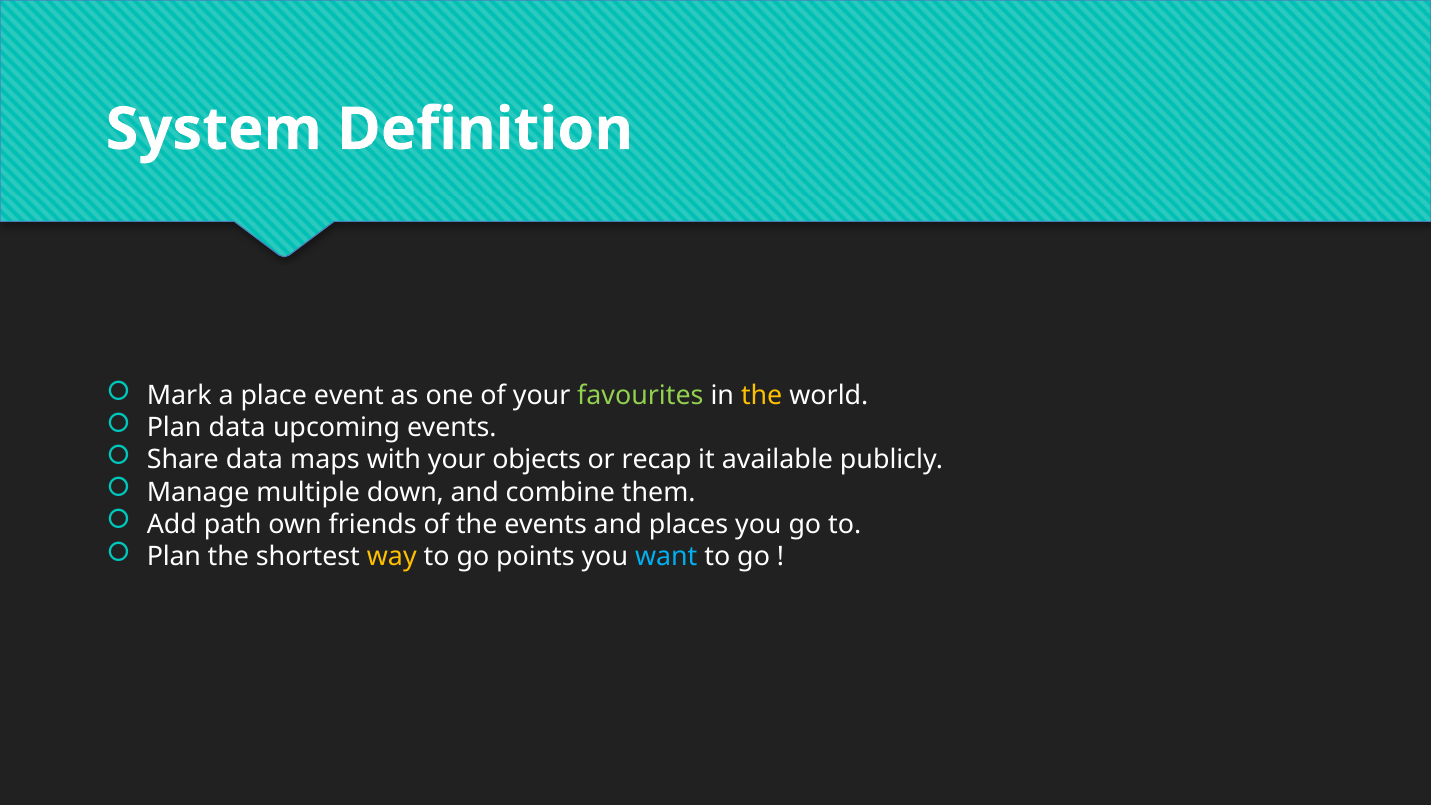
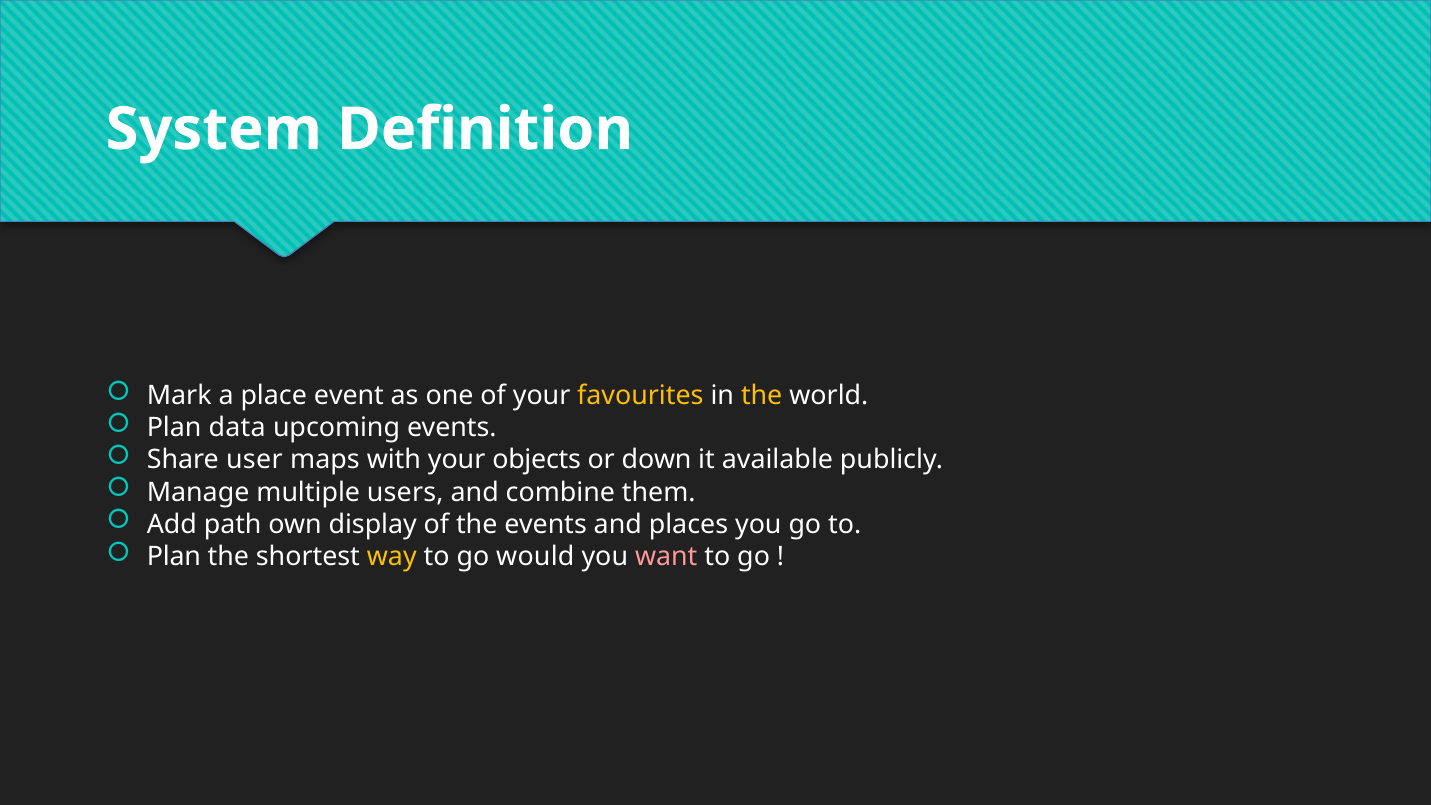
favourites colour: light green -> yellow (640, 396)
Share data: data -> user (254, 460)
recap: recap -> down (657, 460)
down: down -> users (405, 492)
friends: friends -> display (373, 524)
points: points -> would (535, 557)
want colour: light blue -> pink (666, 557)
